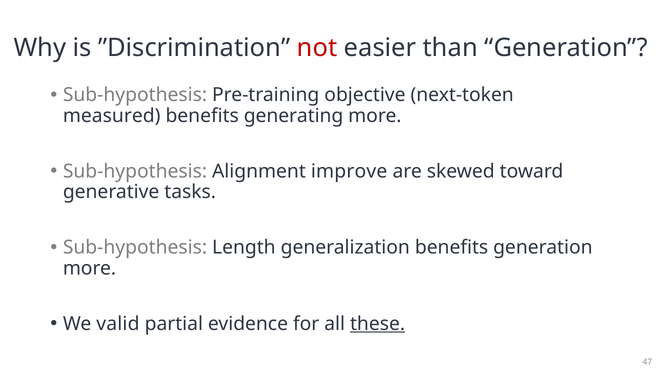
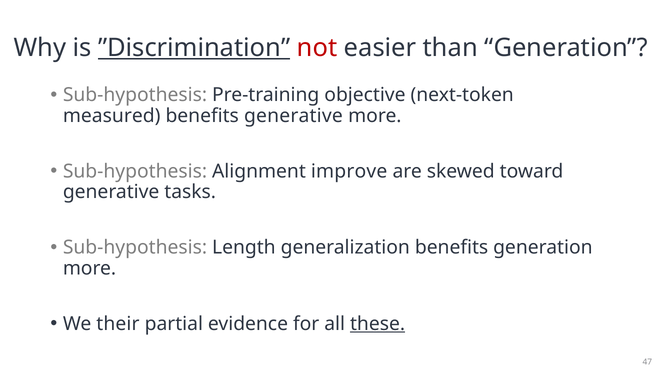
”Discrimination underline: none -> present (194, 48)
benefits generating: generating -> generative (293, 116)
valid: valid -> their (118, 324)
